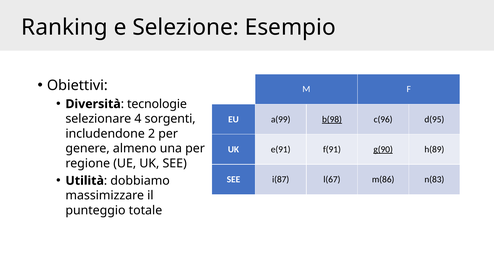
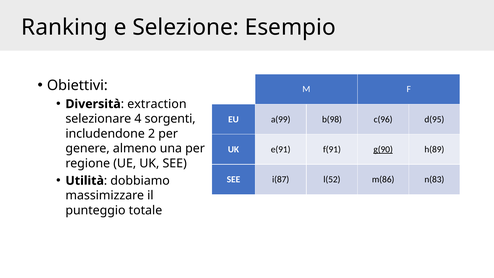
tecnologie: tecnologie -> extraction (157, 104)
b(98 underline: present -> none (332, 119)
l(67: l(67 -> l(52 (332, 179)
